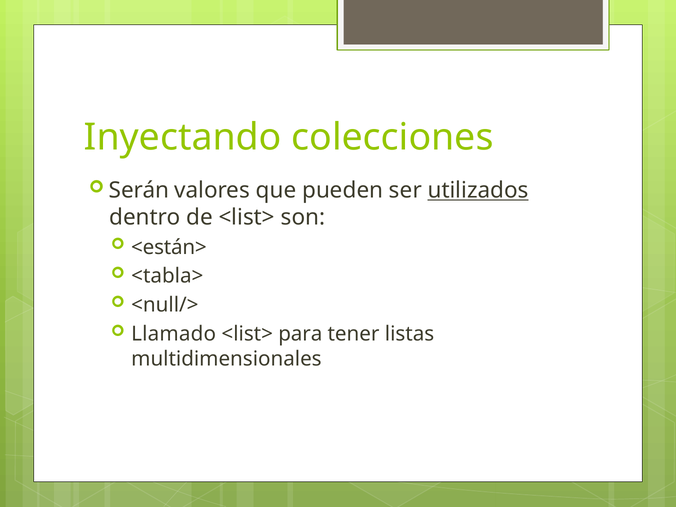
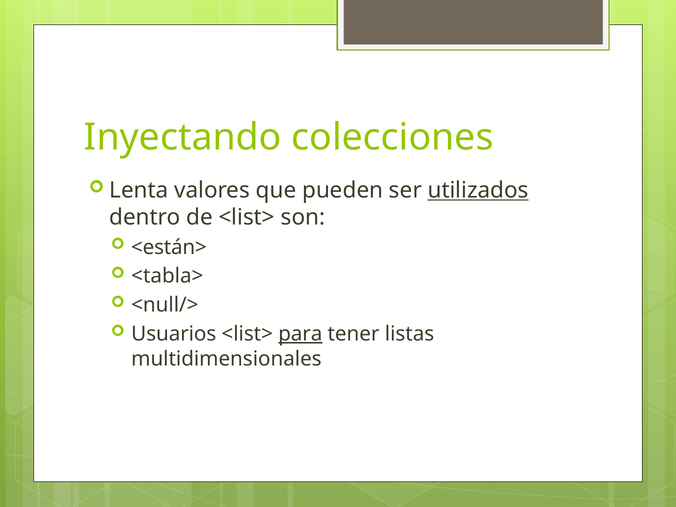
Serán: Serán -> Lenta (139, 190)
Llamado: Llamado -> Usuarios (174, 334)
para underline: none -> present (300, 334)
